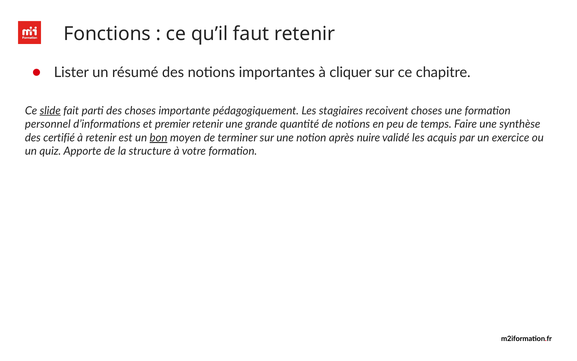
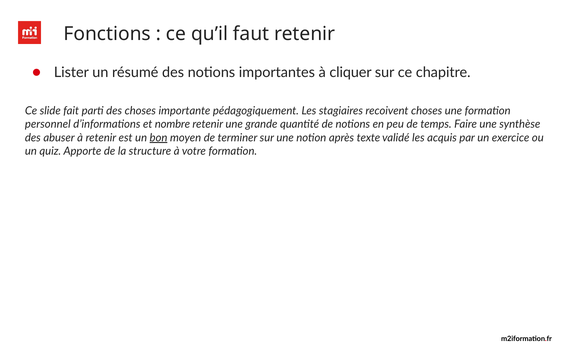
slide underline: present -> none (50, 111)
premier: premier -> nombre (172, 124)
certifié: certifié -> abuser (59, 138)
nuire: nuire -> texte (368, 138)
